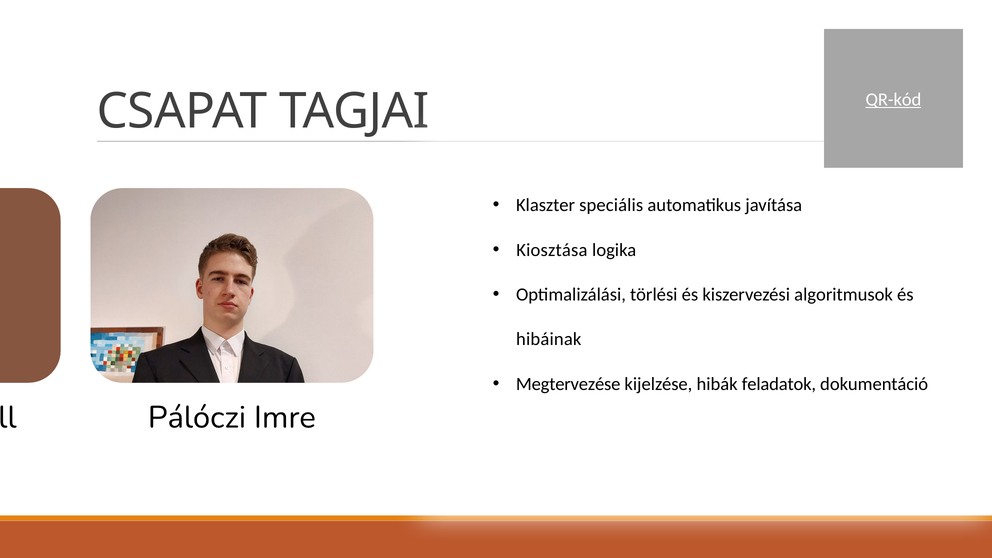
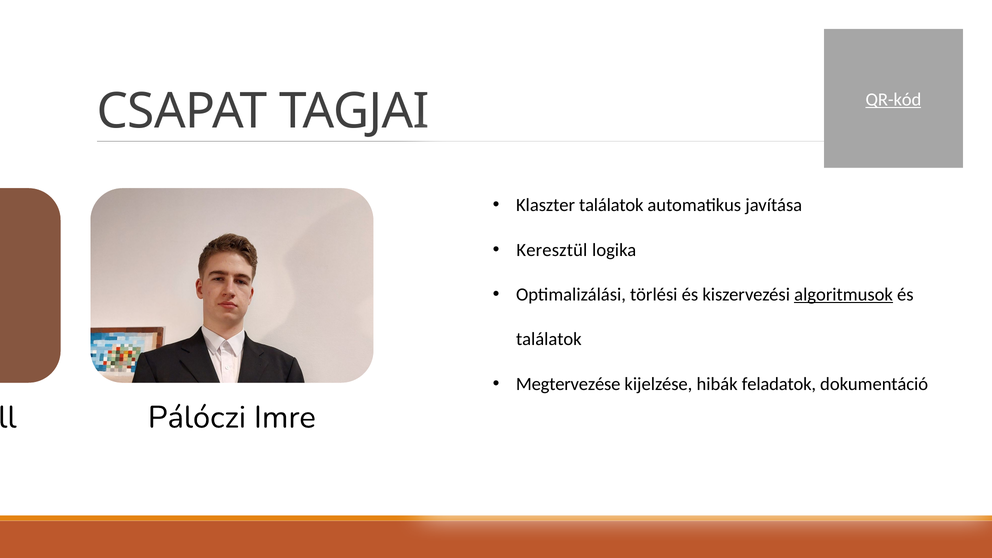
Klaszter speciális: speciális -> találatok (611, 205)
Kiosztása: Kiosztása -> Keresztül (552, 250)
algoritmusok underline: none -> present (844, 295)
hibáinak: hibáinak -> találatok (549, 339)
